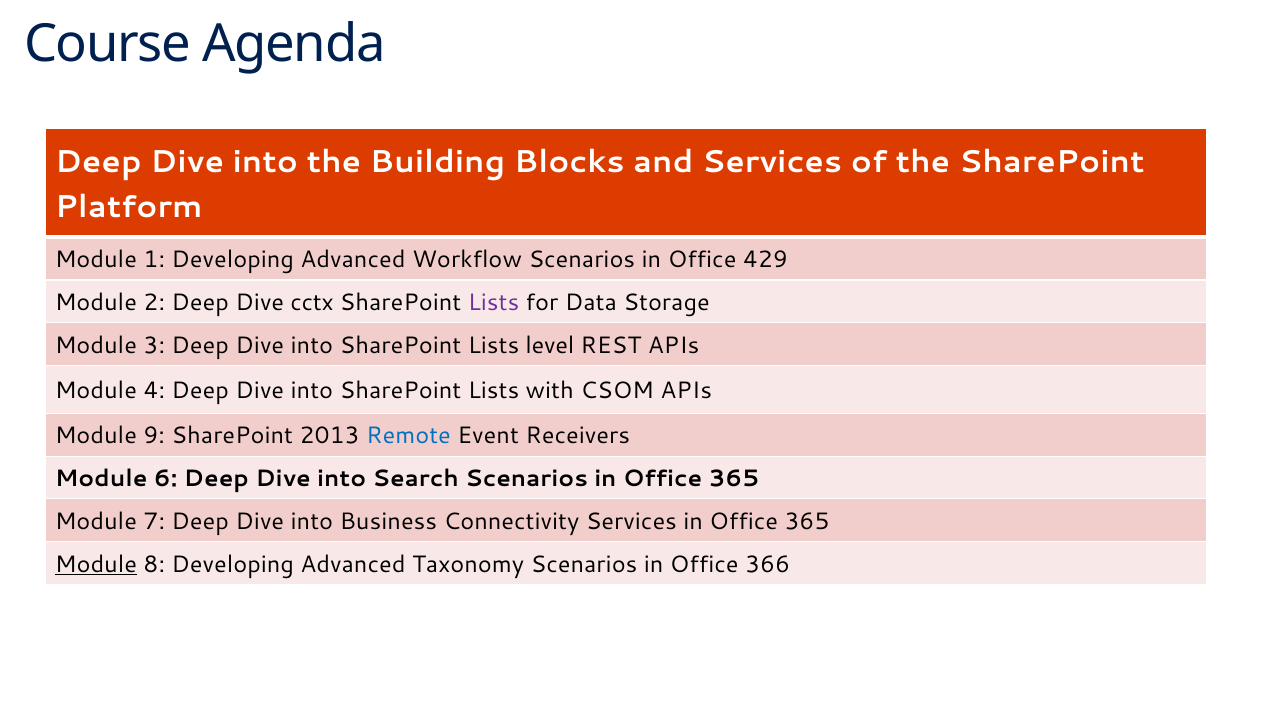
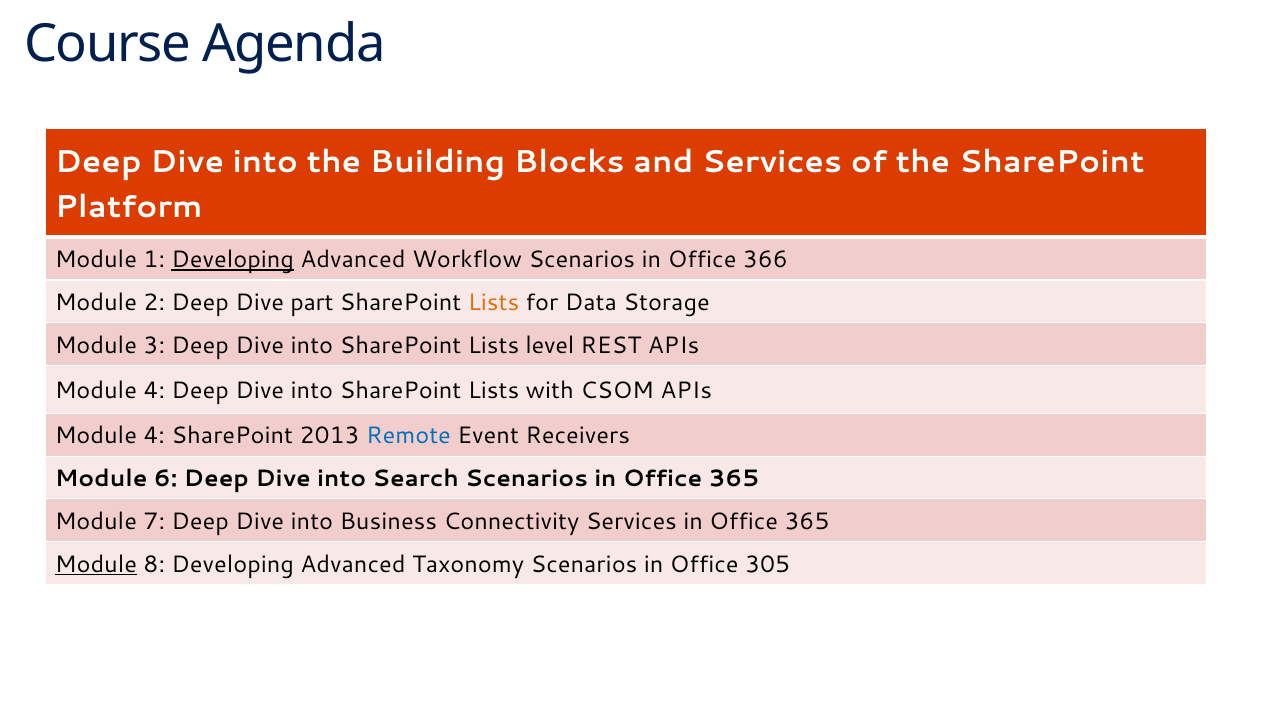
Developing underline: none -> present (233, 260)
429: 429 -> 366 (765, 260)
cctx: cctx -> part (312, 303)
Lists colour: purple -> orange (494, 303)
9: 9 -> 4 (154, 436)
366: 366 -> 305 (768, 564)
